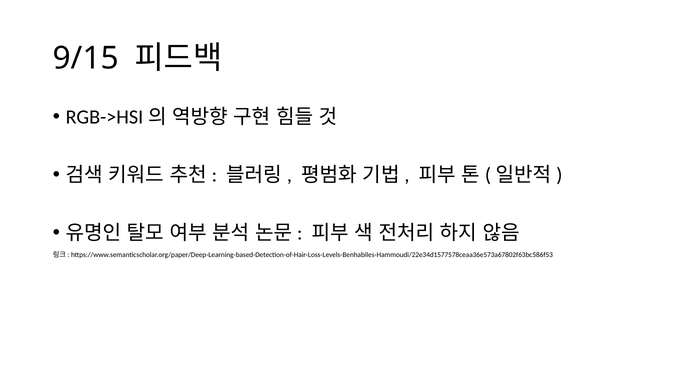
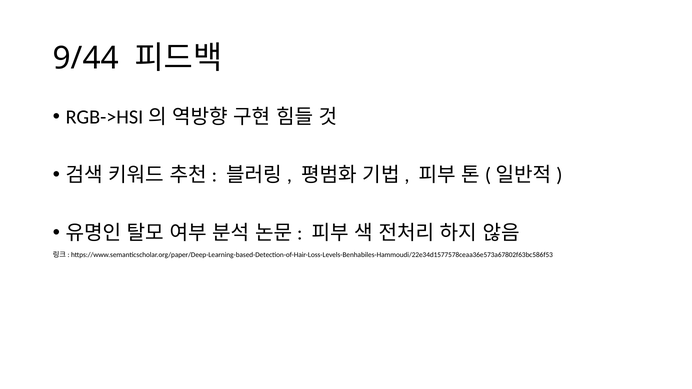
9/15: 9/15 -> 9/44 (86, 58)
